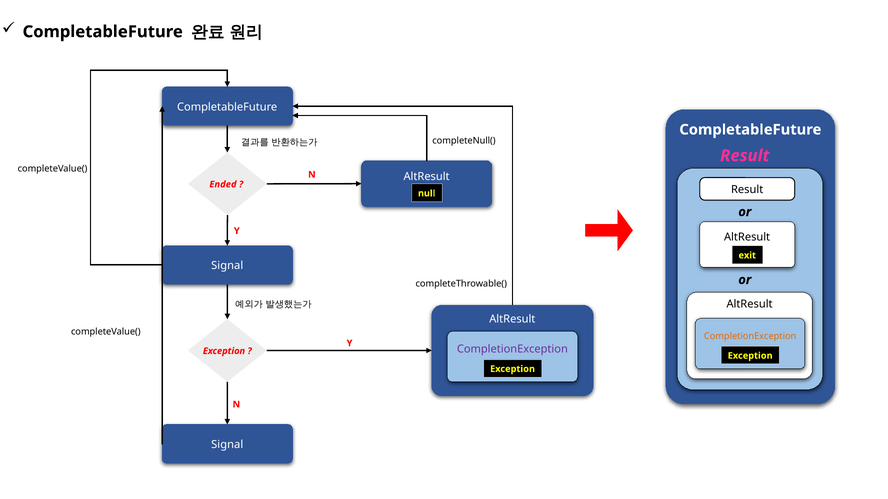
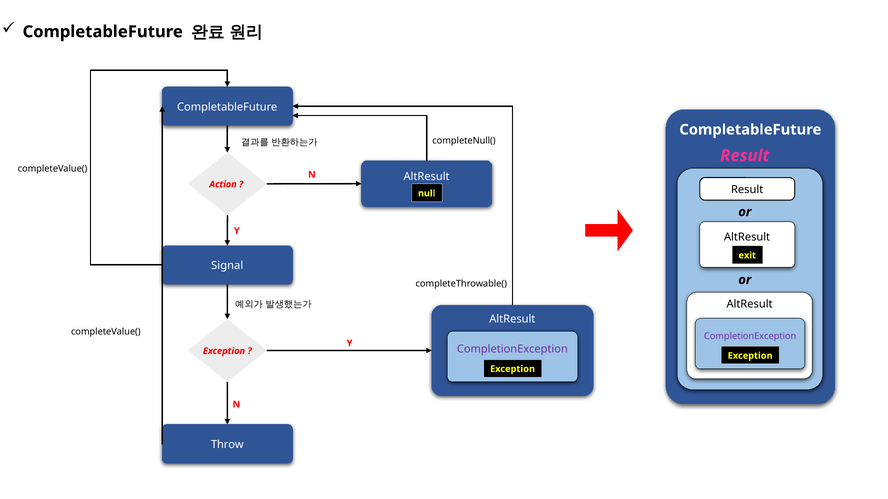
Ended: Ended -> Action (223, 184)
CompletionException colour: orange -> purple (750, 337)
Signal: Signal -> Throw (227, 445)
